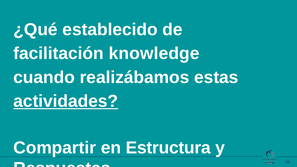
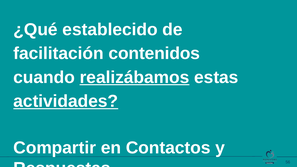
knowledge: knowledge -> contenidos (154, 53)
realizábamos underline: none -> present (134, 77)
Estructura: Estructura -> Contactos (168, 148)
